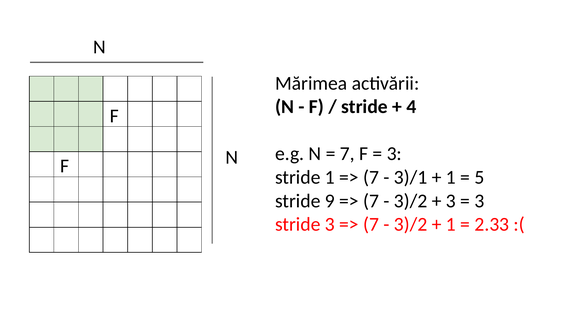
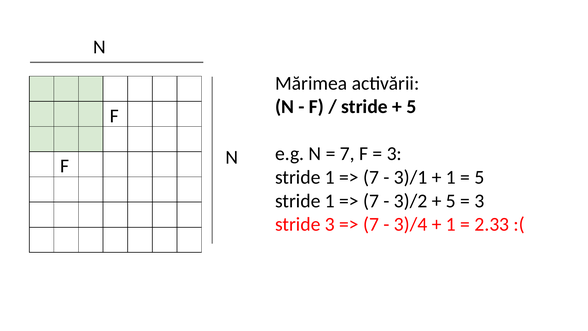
4: 4 -> 5 (411, 107)
9: 9 -> 1 (330, 201)
3: 3 -> 5 (451, 201)
3)/2: 3)/2 -> 3)/4 (411, 224)
